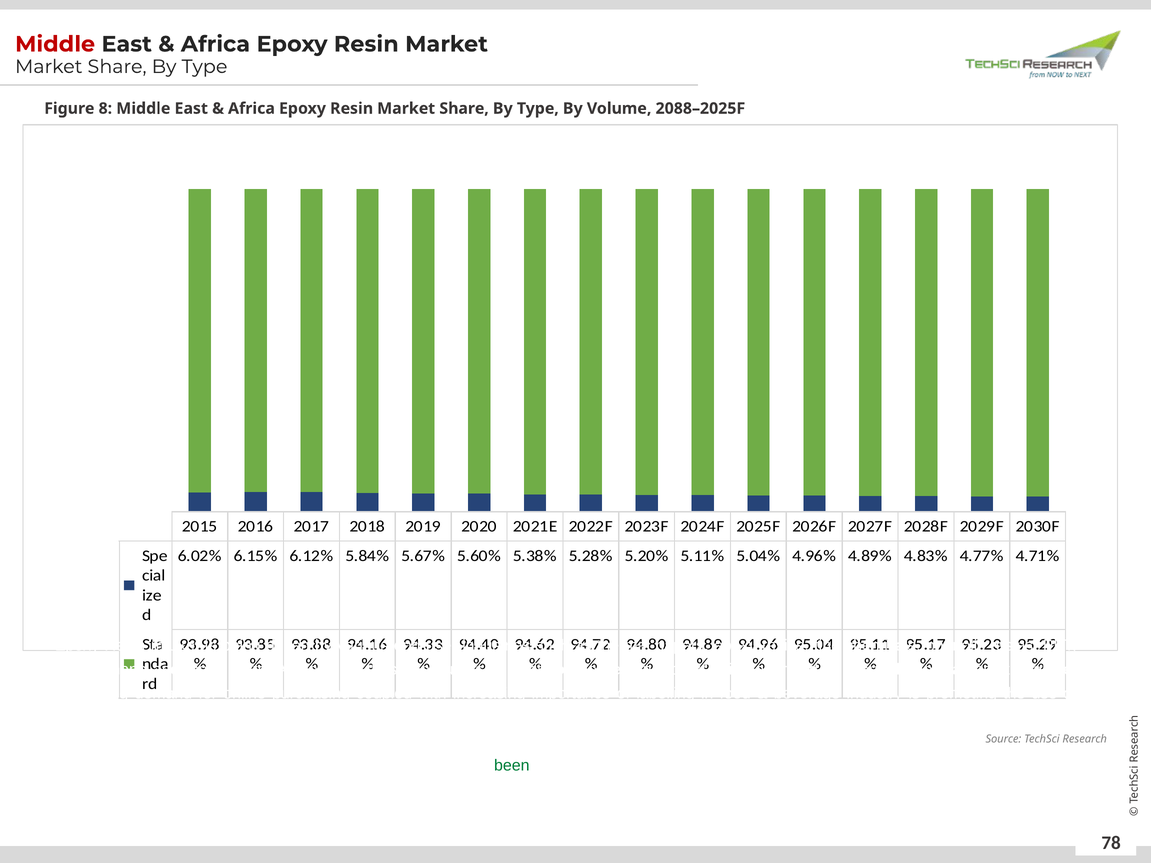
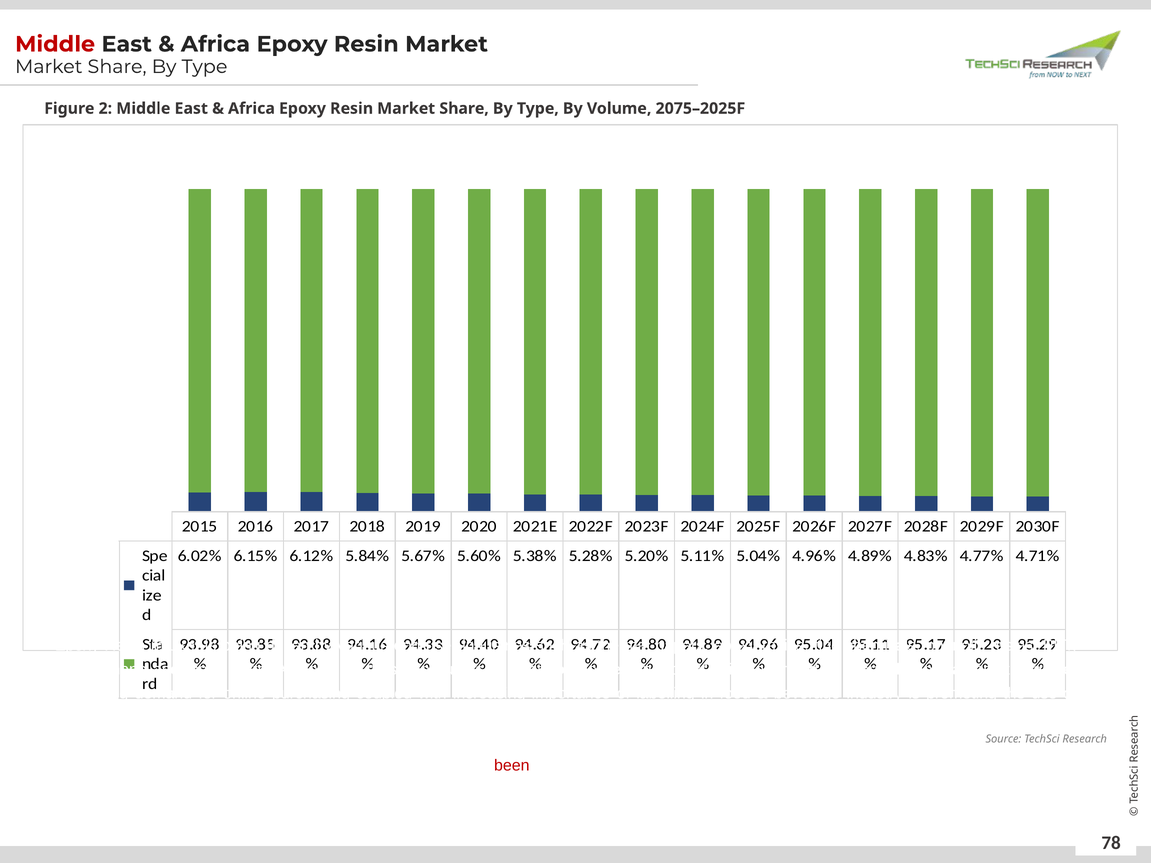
8: 8 -> 2 (105, 109)
2088–2025F: 2088–2025F -> 2075–2025F (700, 109)
been colour: green -> red (512, 765)
